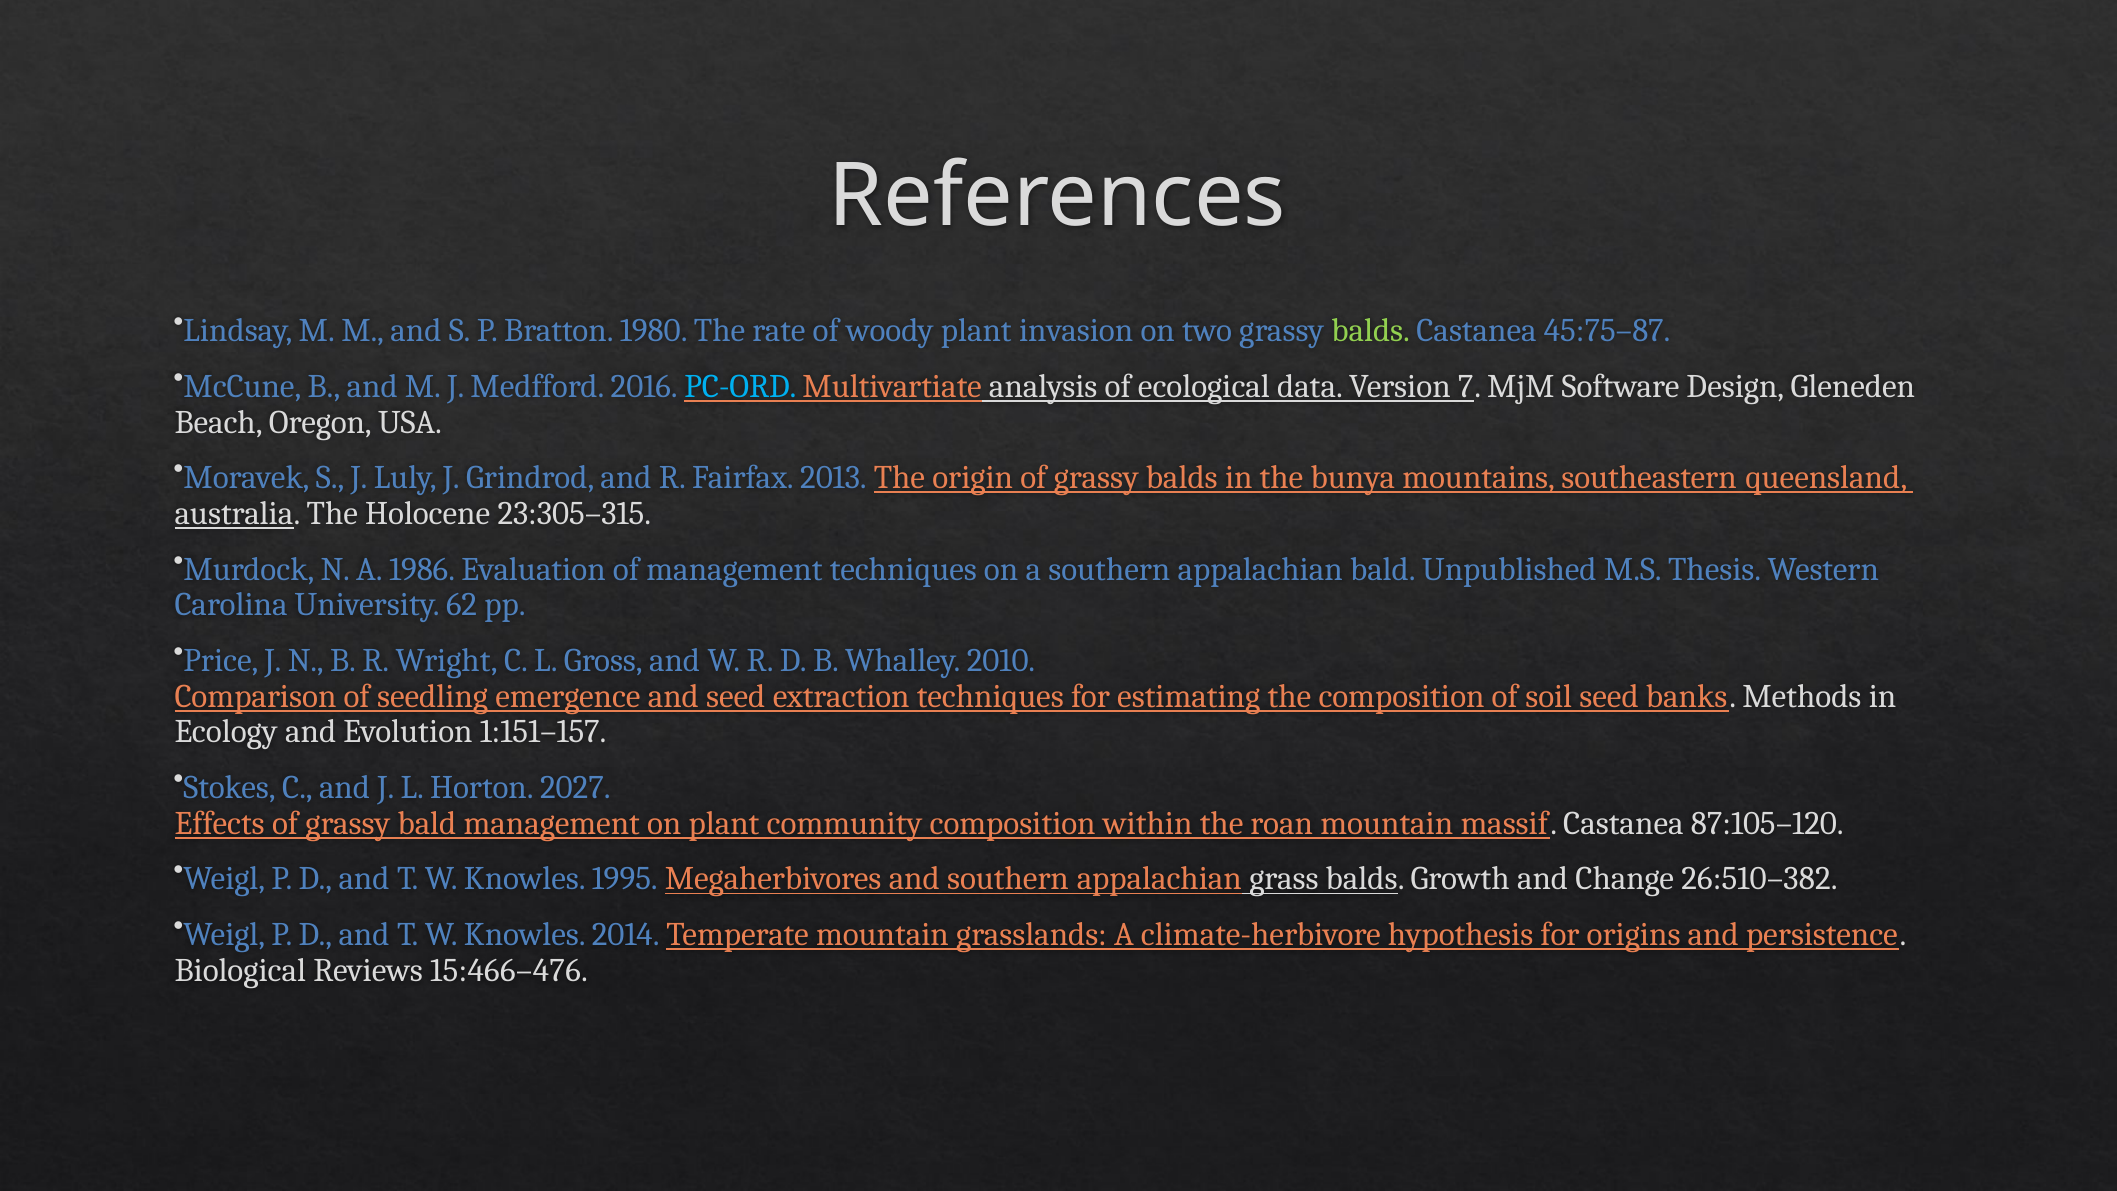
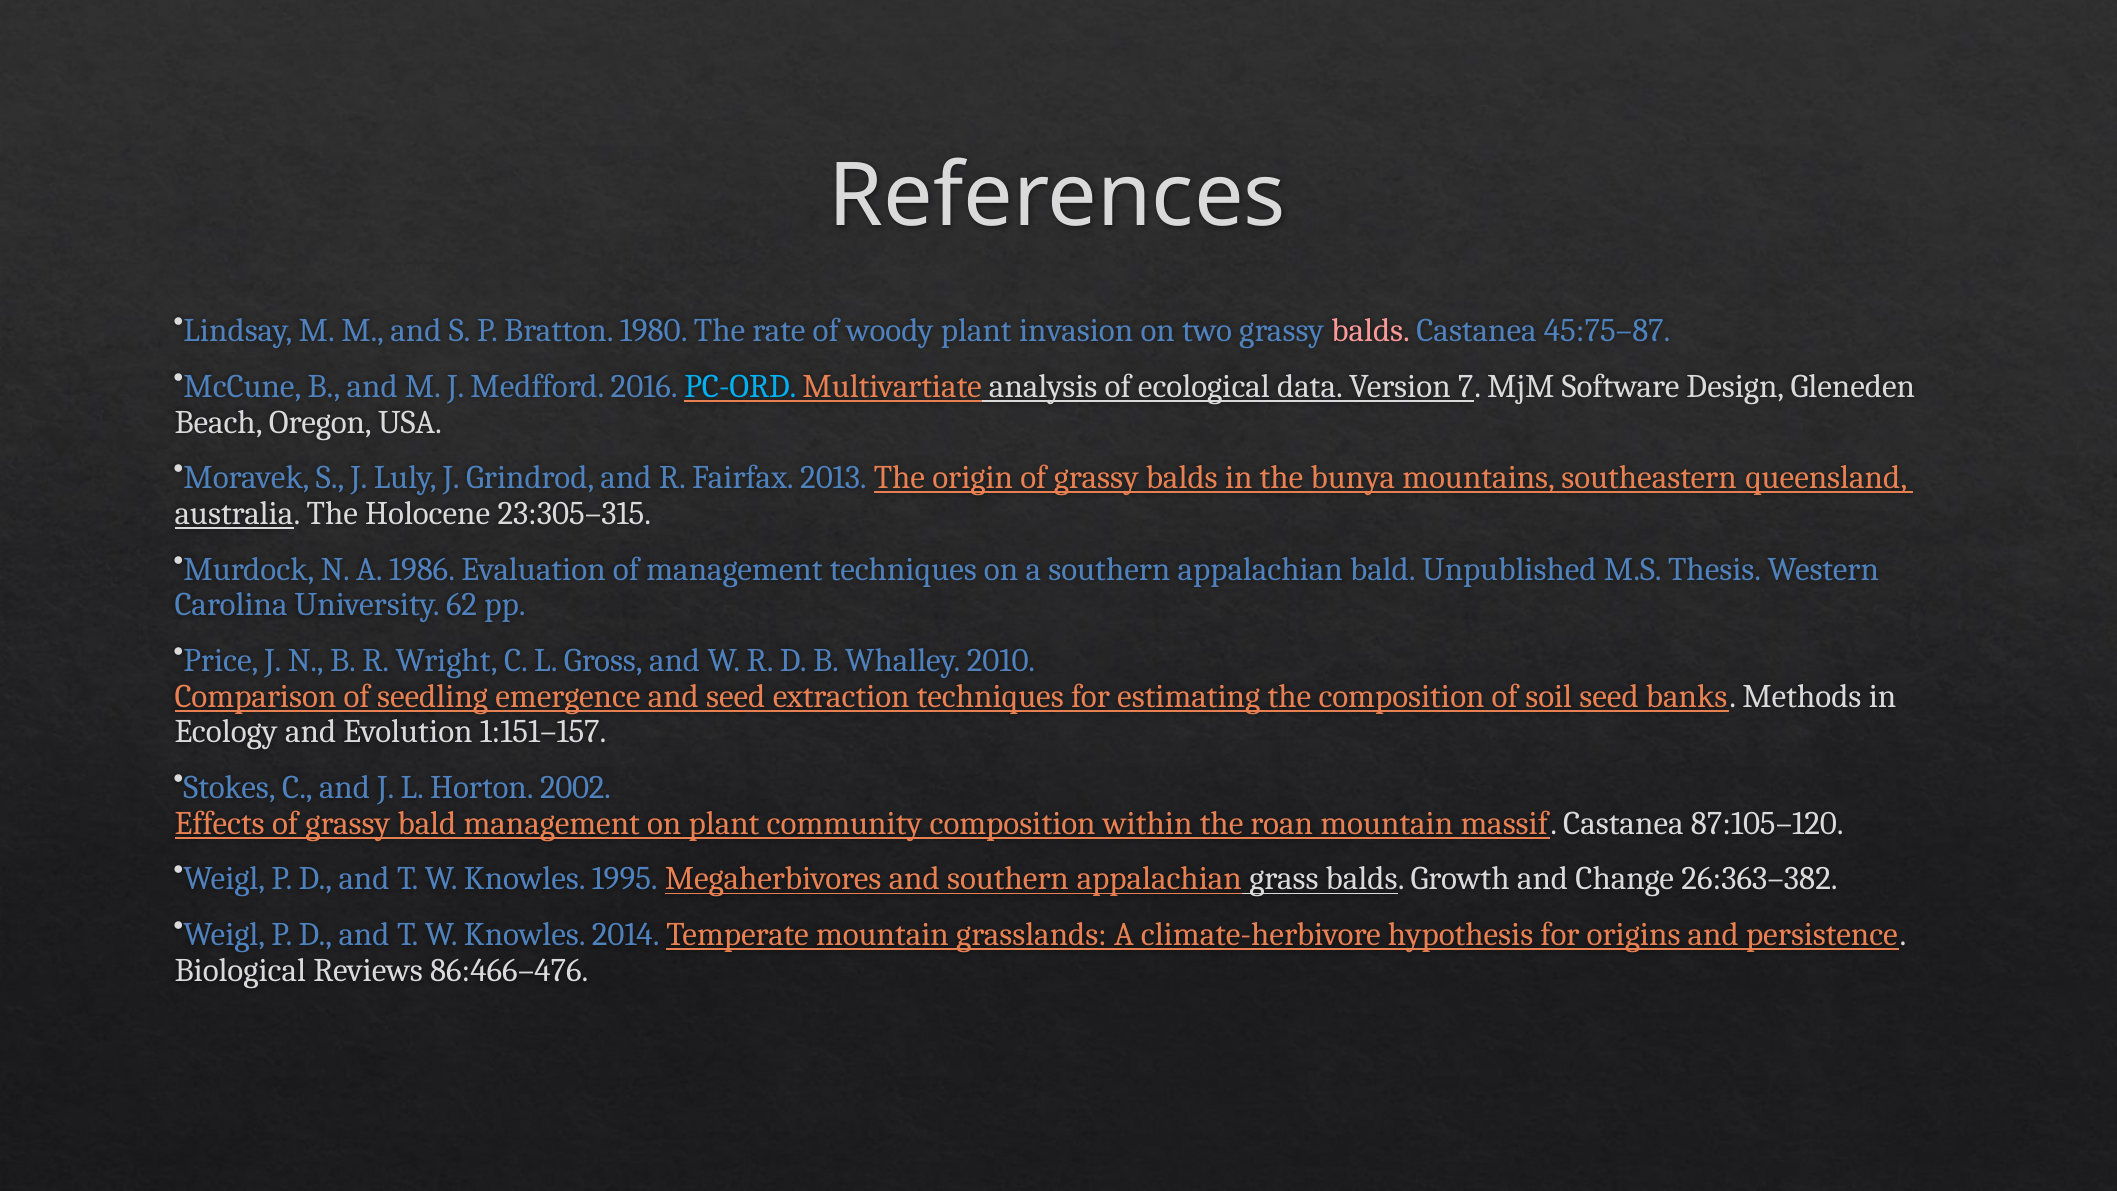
balds colour: light green -> pink (1371, 331)
2027: 2027 -> 2002 (575, 788)
26:510–382: 26:510–382 -> 26:363–382 (1760, 879)
15:466–476: 15:466–476 -> 86:466–476 (509, 970)
